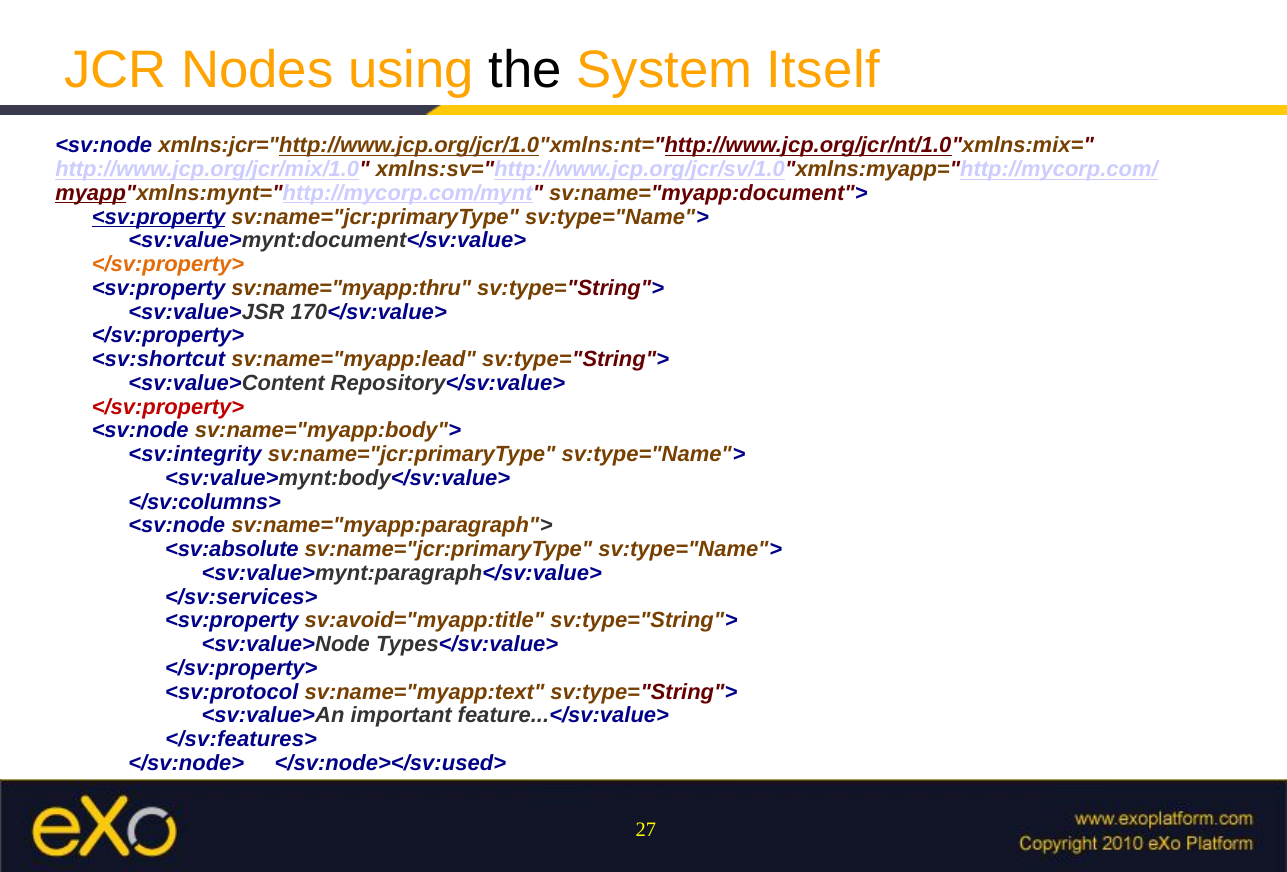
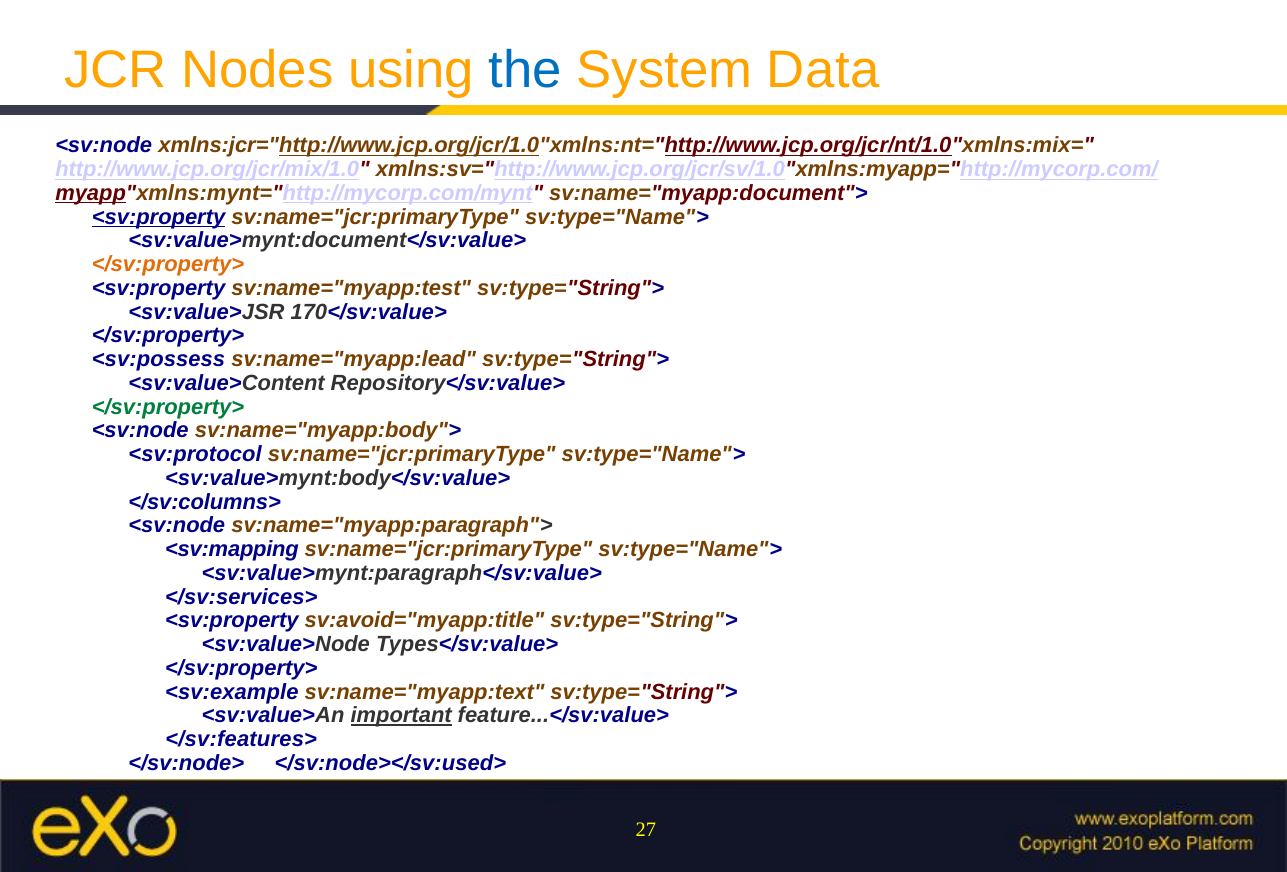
the colour: black -> blue (525, 70)
Itself: Itself -> Data (823, 70)
sv:name="myapp:thru: sv:name="myapp:thru -> sv:name="myapp:test (351, 288)
<sv:shortcut: <sv:shortcut -> <sv:possess (159, 359)
</sv:property> colour: red -> green (168, 407)
<sv:integrity: <sv:integrity -> <sv:protocol (195, 454)
<sv:absolute: <sv:absolute -> <sv:mapping (232, 549)
<sv:protocol: <sv:protocol -> <sv:example (232, 692)
important underline: none -> present (401, 716)
